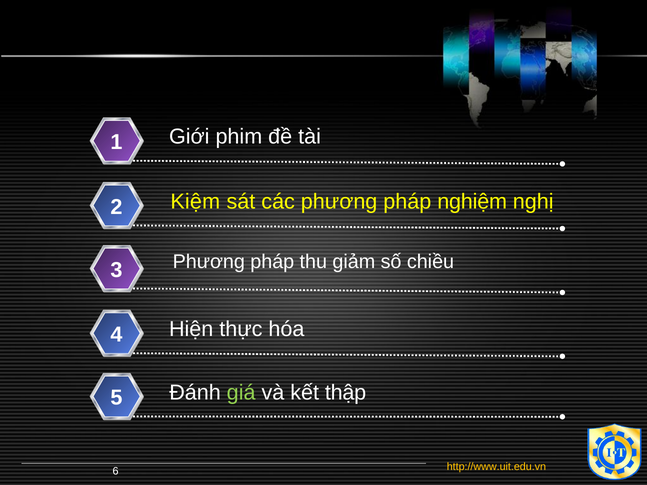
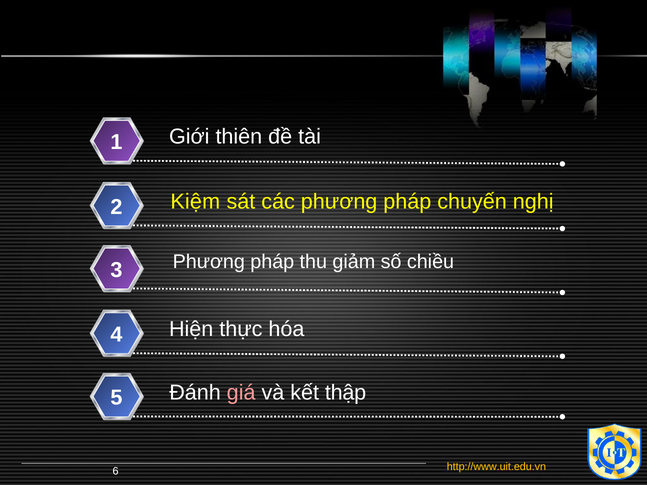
phim: phim -> thiên (239, 137)
nghiệm: nghiệm -> chuyến (472, 202)
giá colour: light green -> pink (241, 393)
